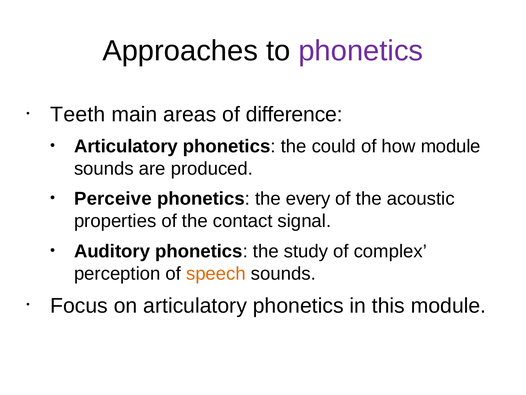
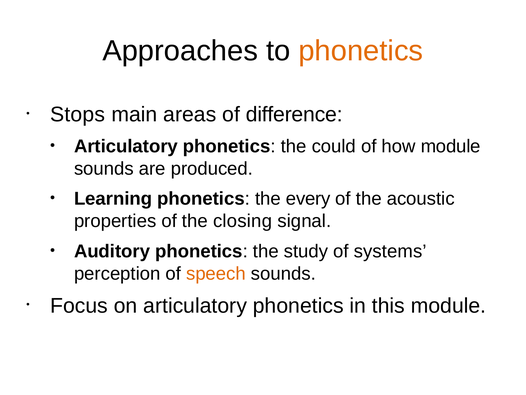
phonetics colour: purple -> orange (361, 51)
Teeth: Teeth -> Stops (78, 114)
Perceive: Perceive -> Learning (113, 199)
contact: contact -> closing (243, 221)
complex: complex -> systems (390, 251)
